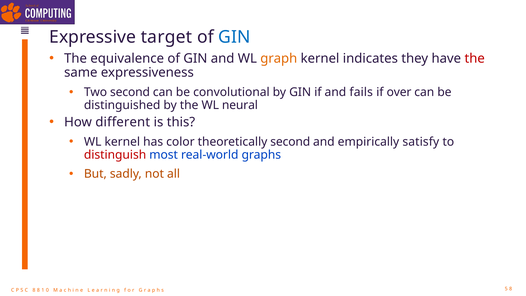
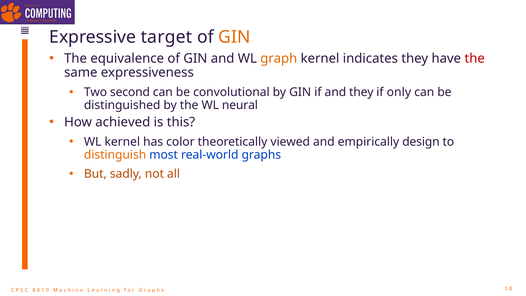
GIN colour: blue -> orange (234, 37)
and fails: fails -> they (361, 92)
over: over -> only (399, 92)
different: different -> achieved (123, 122)
theoretically second: second -> viewed (290, 142)
satisfy: satisfy -> design (421, 142)
distinguish colour: red -> orange (115, 155)
